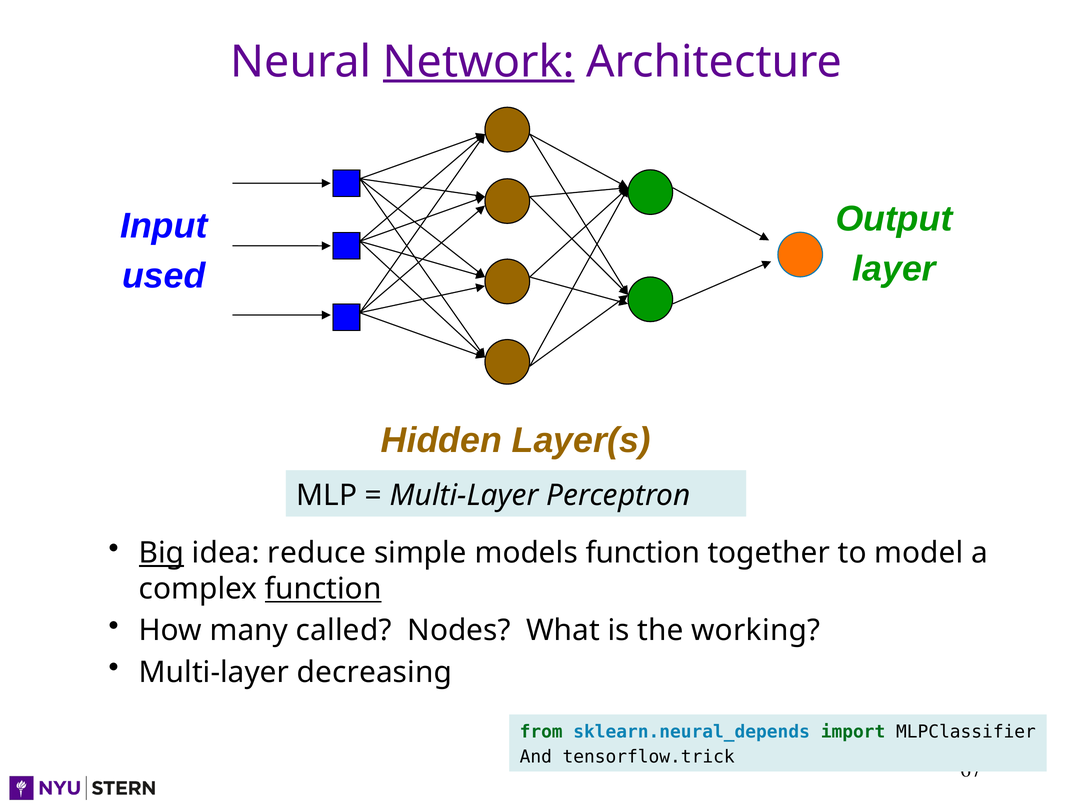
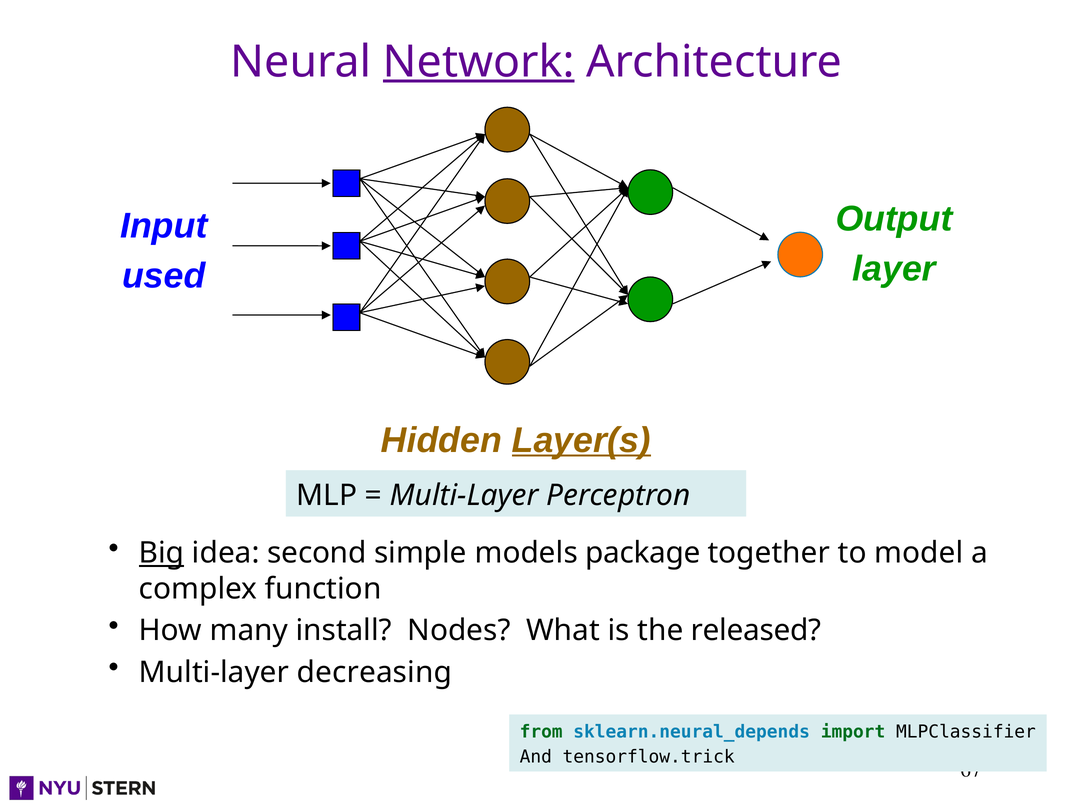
Layer(s underline: none -> present (581, 441)
reduce: reduce -> second (317, 554)
models function: function -> package (643, 554)
function underline: present -> none (323, 589)
called: called -> install (344, 631)
working: working -> released (756, 631)
